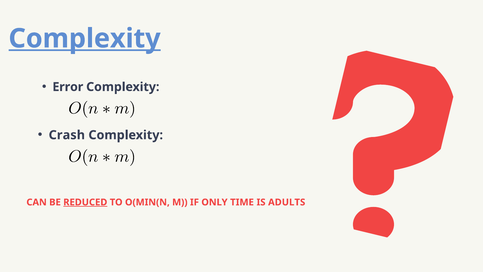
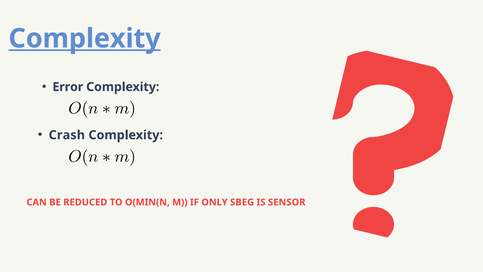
REDUCED underline: present -> none (85, 202)
TIME: TIME -> SBEG (242, 202)
ADULTS: ADULTS -> SENSOR (287, 202)
